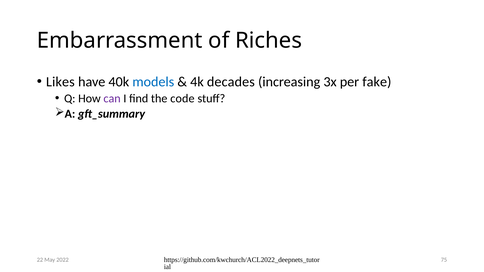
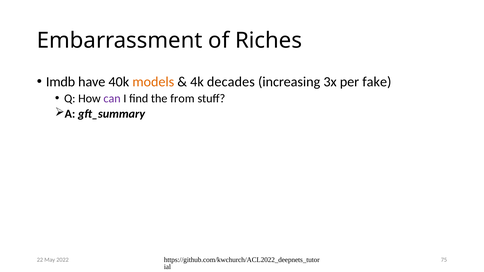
Likes: Likes -> Imdb (61, 82)
models colour: blue -> orange (153, 82)
code: code -> from (182, 99)
